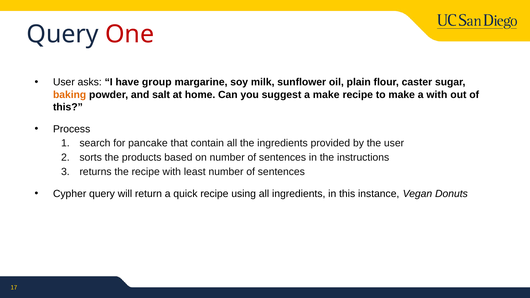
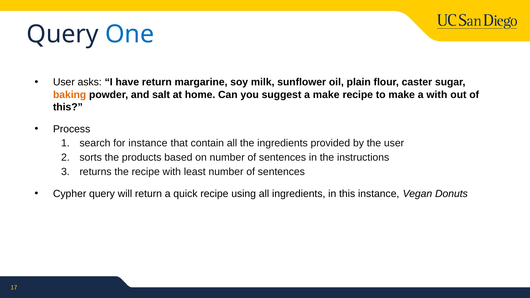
One colour: red -> blue (130, 34)
have group: group -> return (157, 82)
for pancake: pancake -> instance (148, 143)
